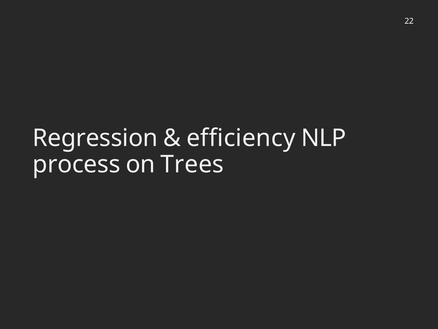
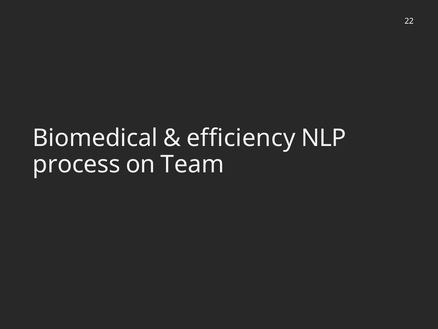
Regression: Regression -> Biomedical (95, 138)
Trees: Trees -> Team (192, 164)
